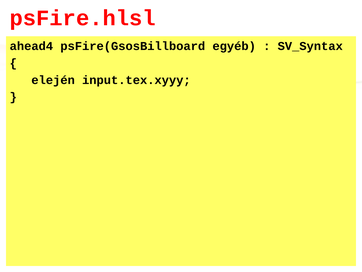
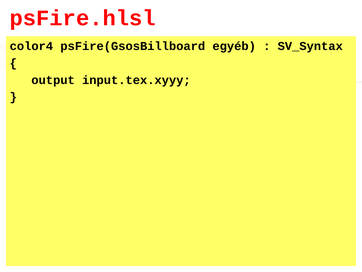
ahead4: ahead4 -> color4 (31, 46)
elején: elején -> output (53, 80)
